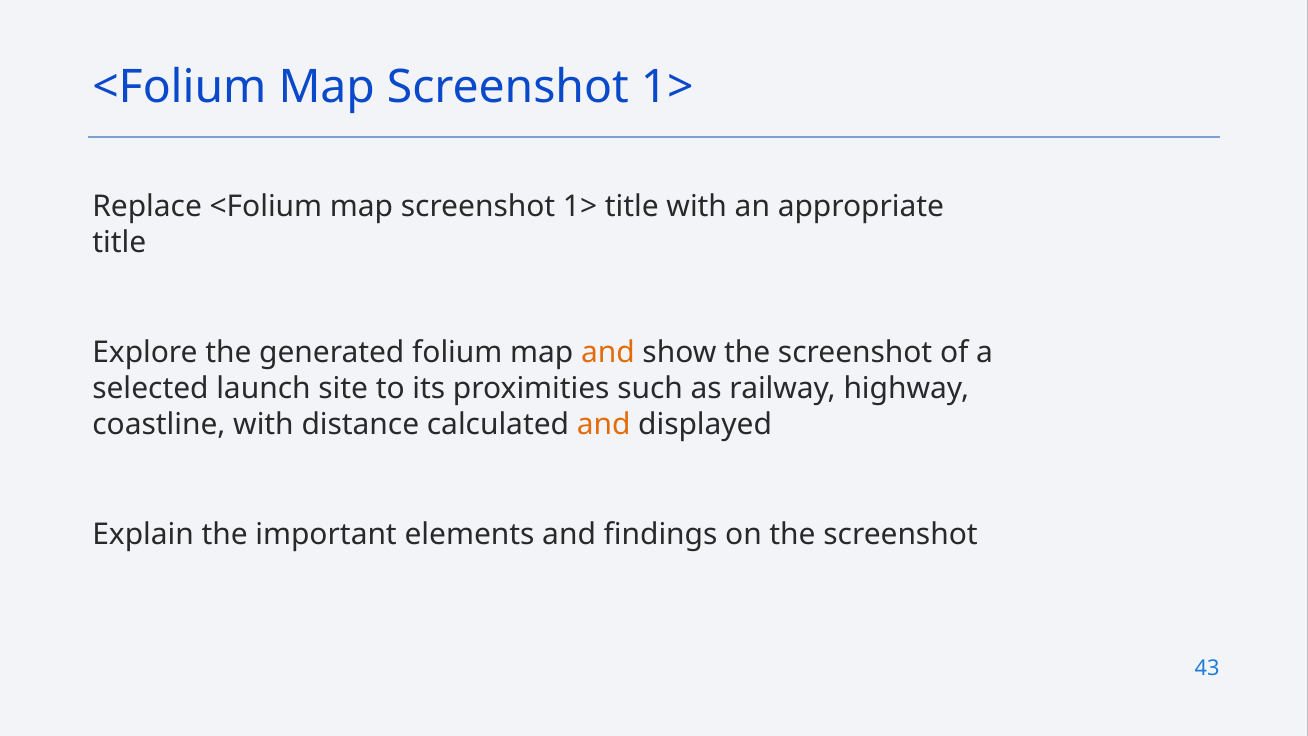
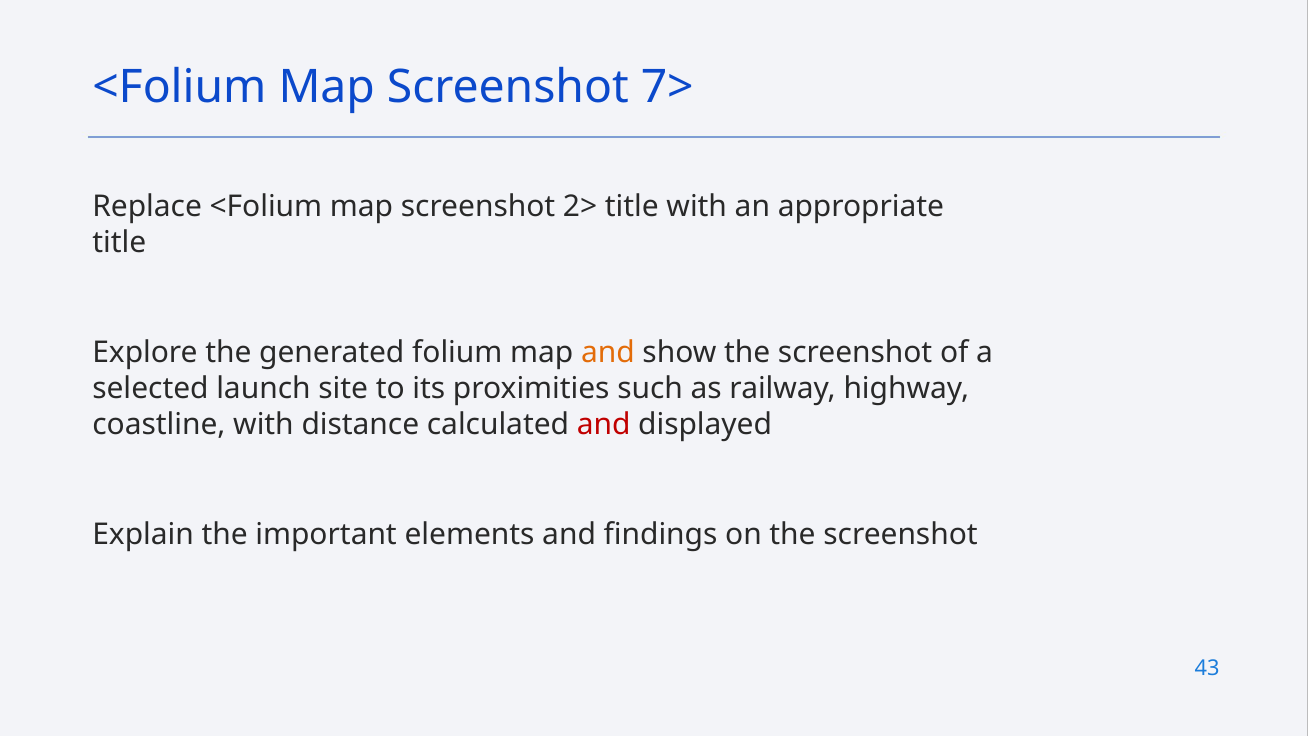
1>: 1> -> 7> (667, 87)
1>: 1> -> 2> (580, 206)
and colour: orange -> red (604, 424)
